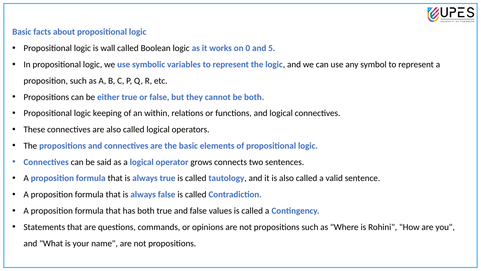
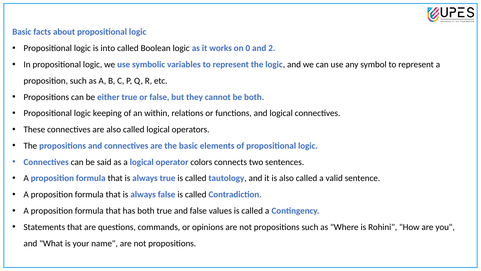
wall: wall -> into (108, 48)
5: 5 -> 2 (272, 48)
grows: grows -> colors (201, 162)
